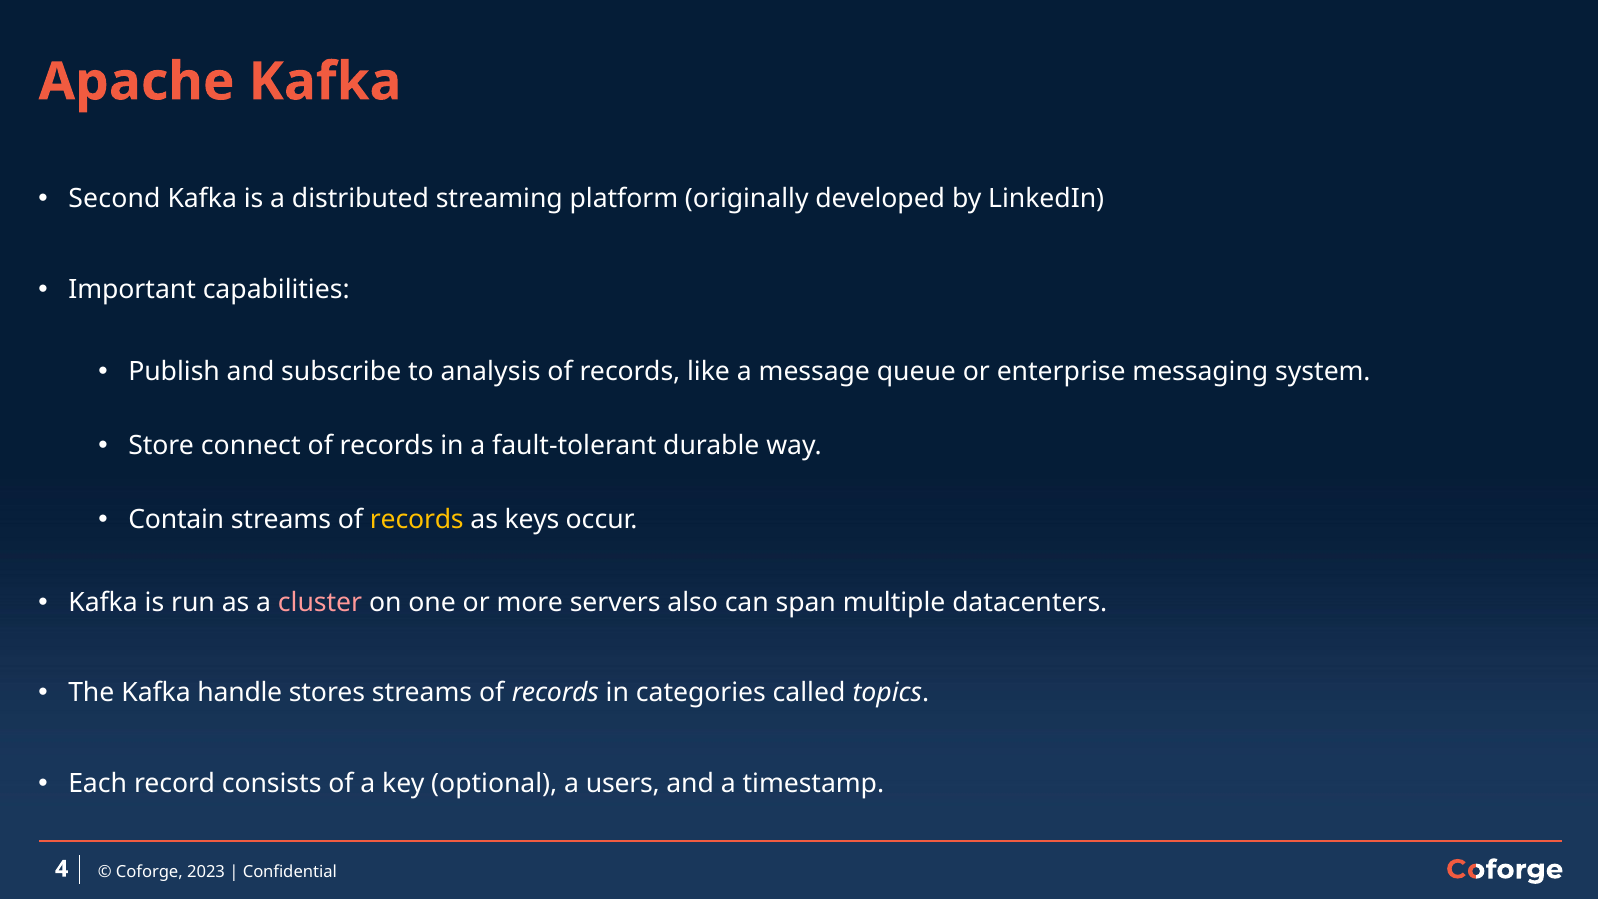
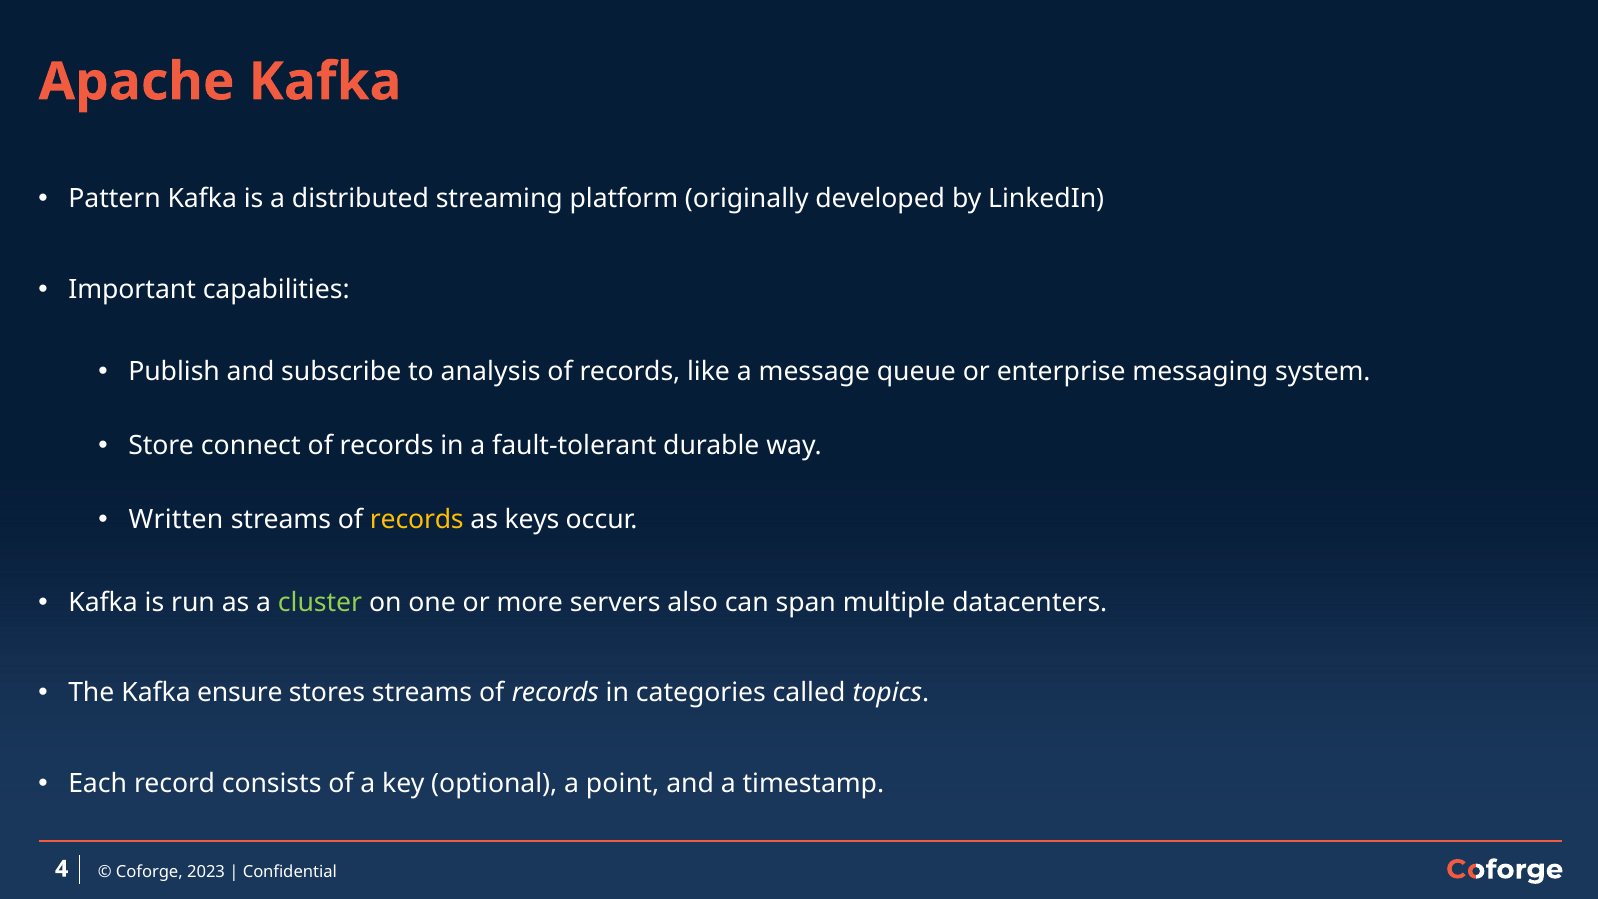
Second: Second -> Pattern (115, 199)
Contain: Contain -> Written (176, 520)
cluster colour: pink -> light green (320, 602)
handle: handle -> ensure (240, 693)
users: users -> point (623, 784)
